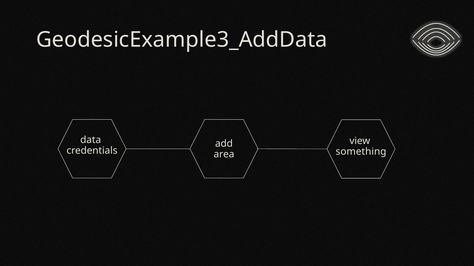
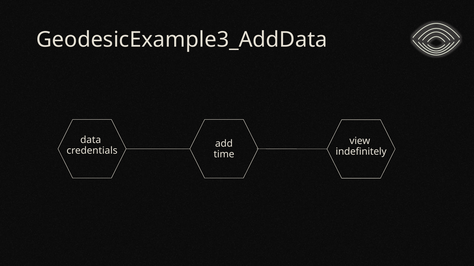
something: something -> indefinitely (361, 152)
area: area -> time (224, 155)
